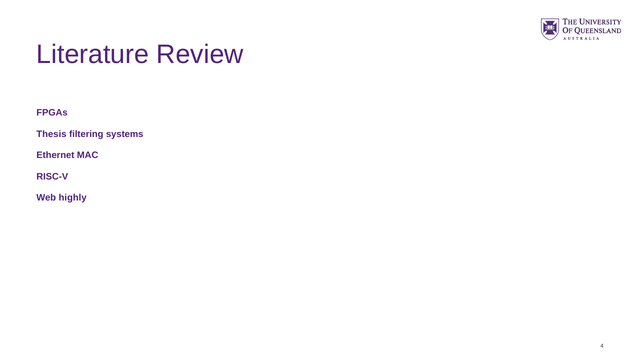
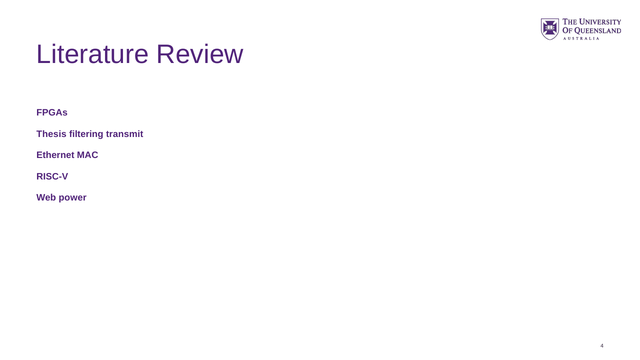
systems: systems -> transmit (125, 134)
highly: highly -> power (73, 198)
